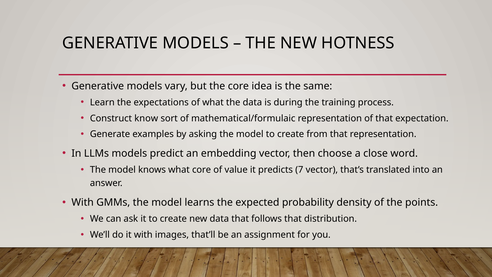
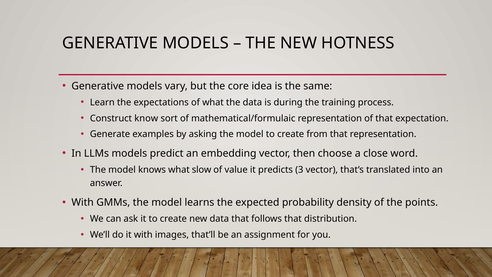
what core: core -> slow (202, 170)
7: 7 -> 3 (299, 170)
